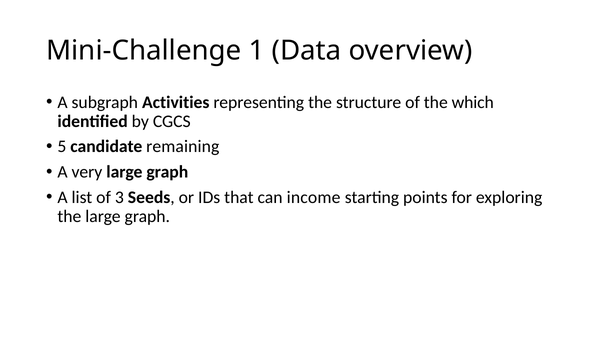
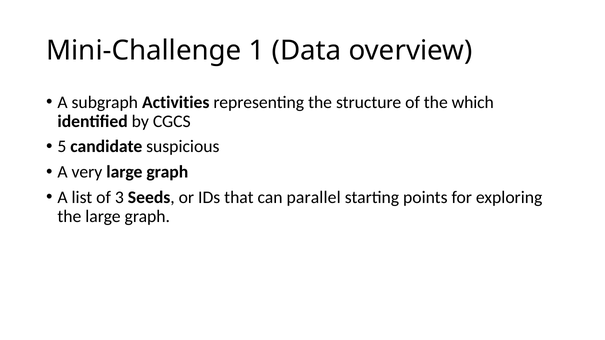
remaining: remaining -> suspicious (183, 147)
income: income -> parallel (314, 197)
